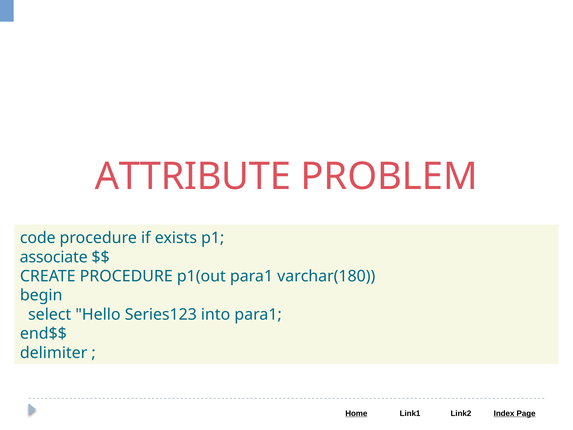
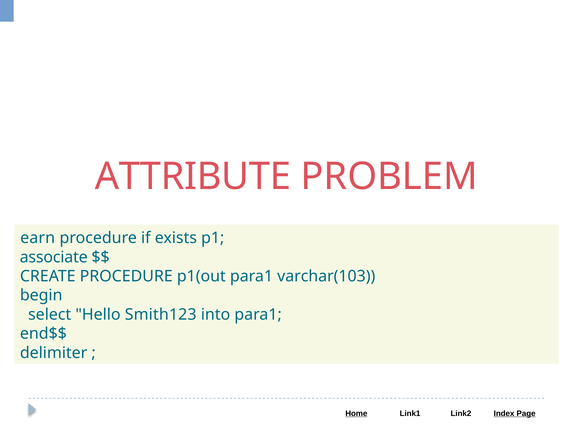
code: code -> earn (38, 238)
varchar(180: varchar(180 -> varchar(103 (326, 276)
Series123: Series123 -> Smith123 (161, 314)
